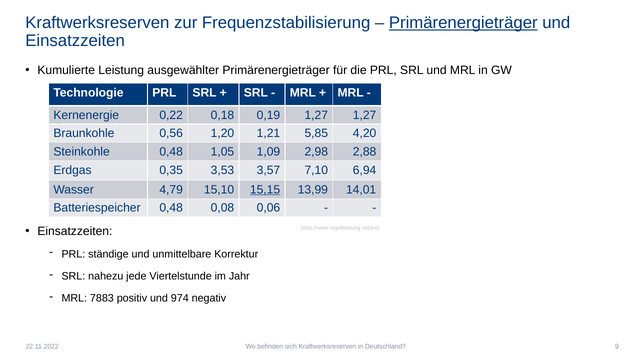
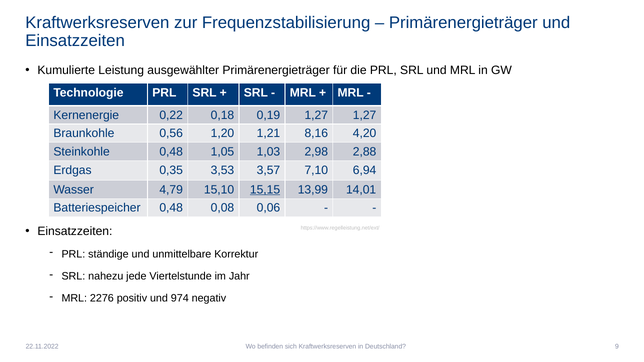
Primärenergieträger underline: present -> none (463, 23)
5,85: 5,85 -> 8,16 (316, 133)
1,09: 1,09 -> 1,03 (268, 152)
7883: 7883 -> 2276 (102, 299)
